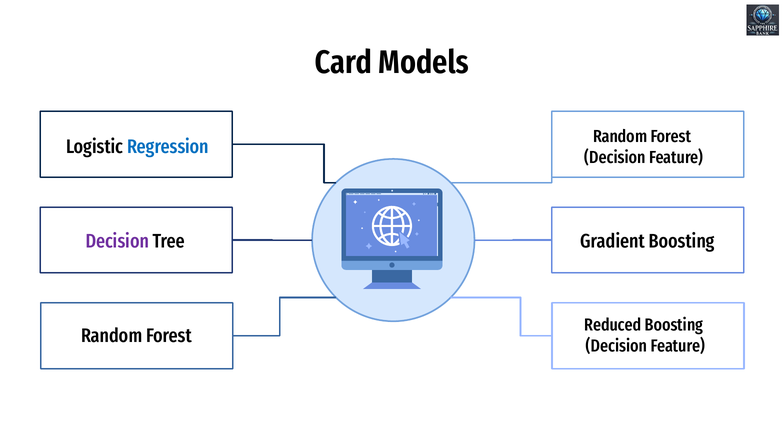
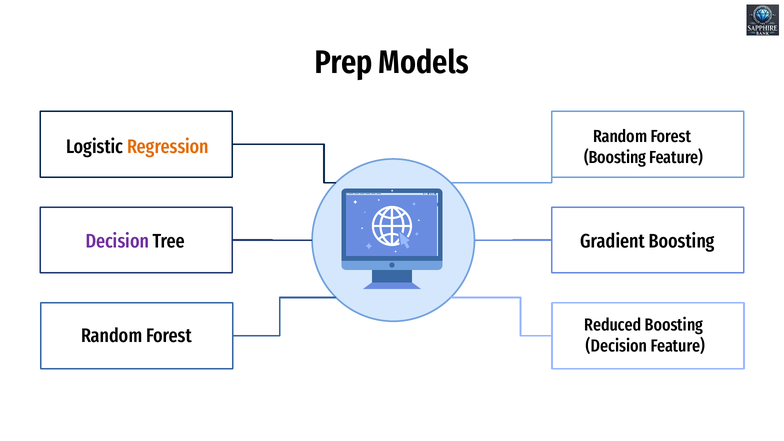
Card: Card -> Prep (344, 62)
Regression colour: blue -> orange (168, 147)
Decision: Decision -> Boosting (615, 158)
